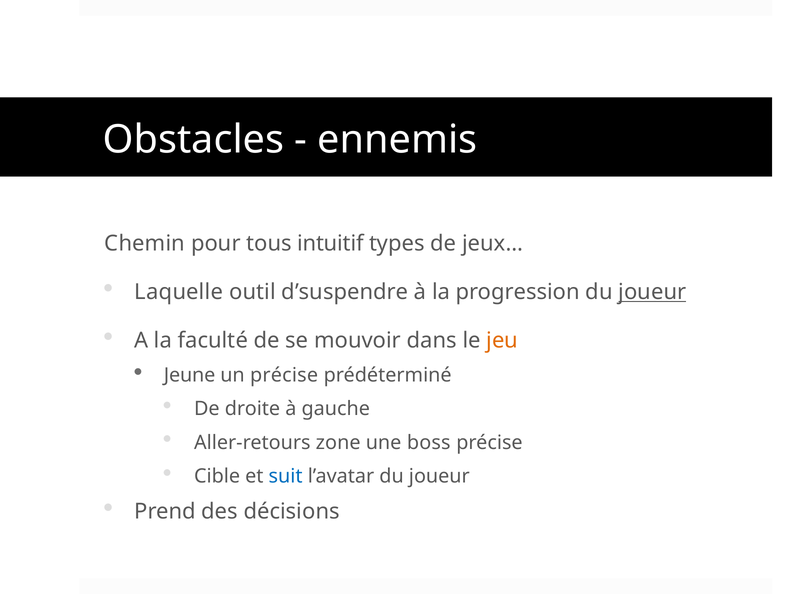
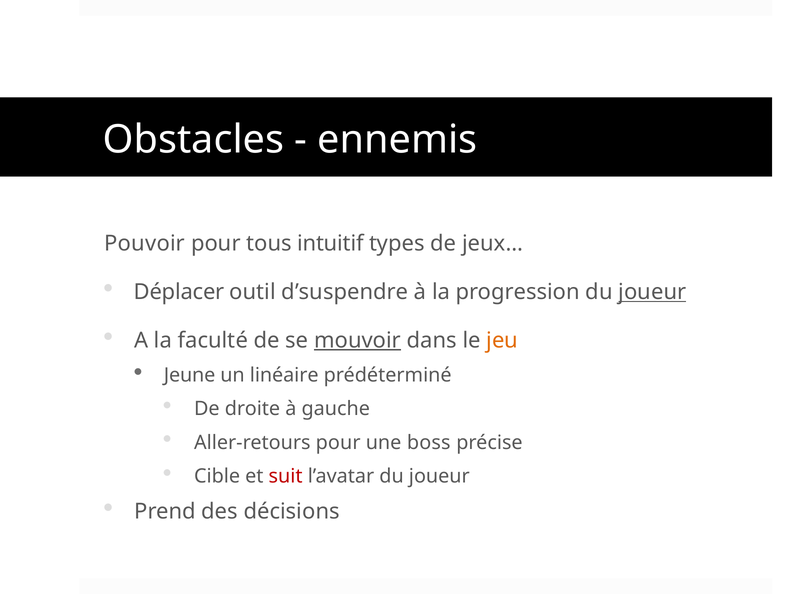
Chemin: Chemin -> Pouvoir (145, 244)
Laquelle: Laquelle -> Déplacer (179, 292)
mouvoir underline: none -> present (358, 340)
un précise: précise -> linéaire (284, 375)
Aller-retours zone: zone -> pour (338, 443)
suit colour: blue -> red (286, 476)
